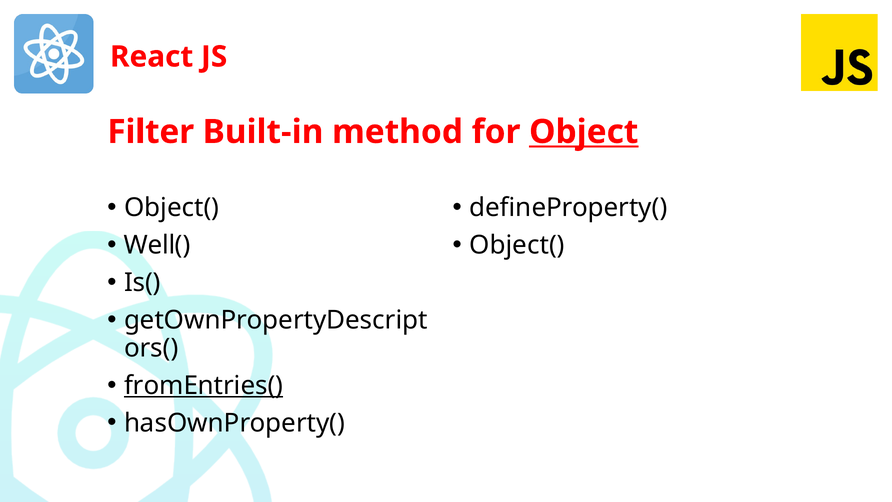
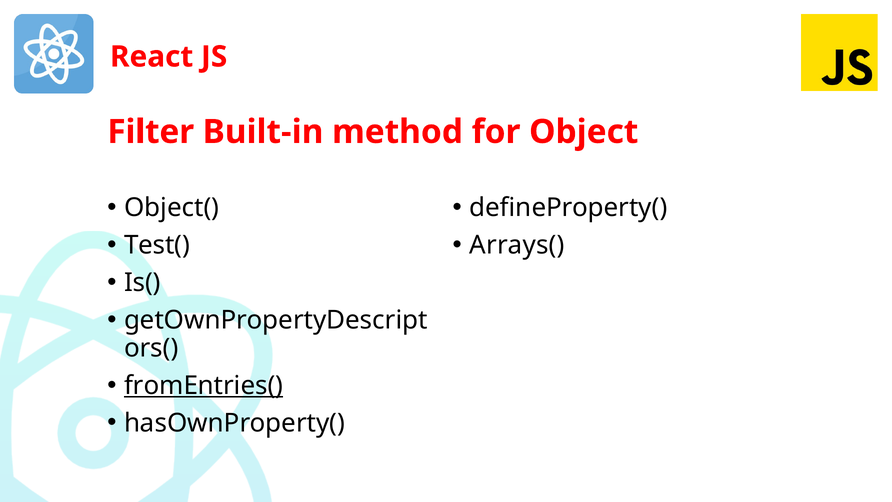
Object underline: present -> none (584, 132)
Well(: Well( -> Test( (157, 245)
Object(: Object( -> Arrays( (517, 245)
